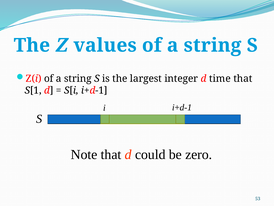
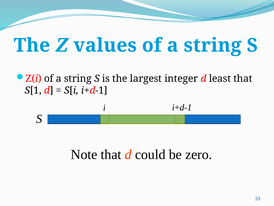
time: time -> least (220, 78)
